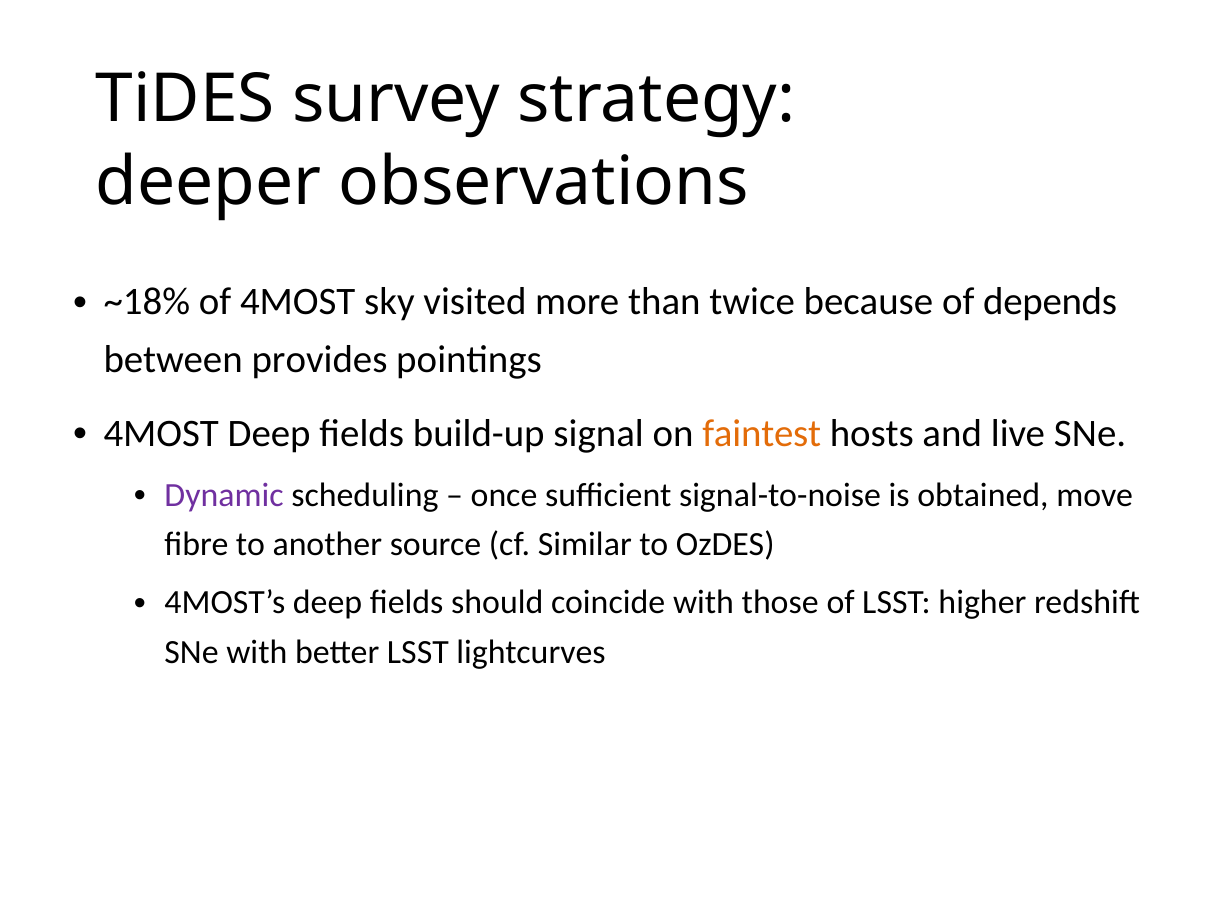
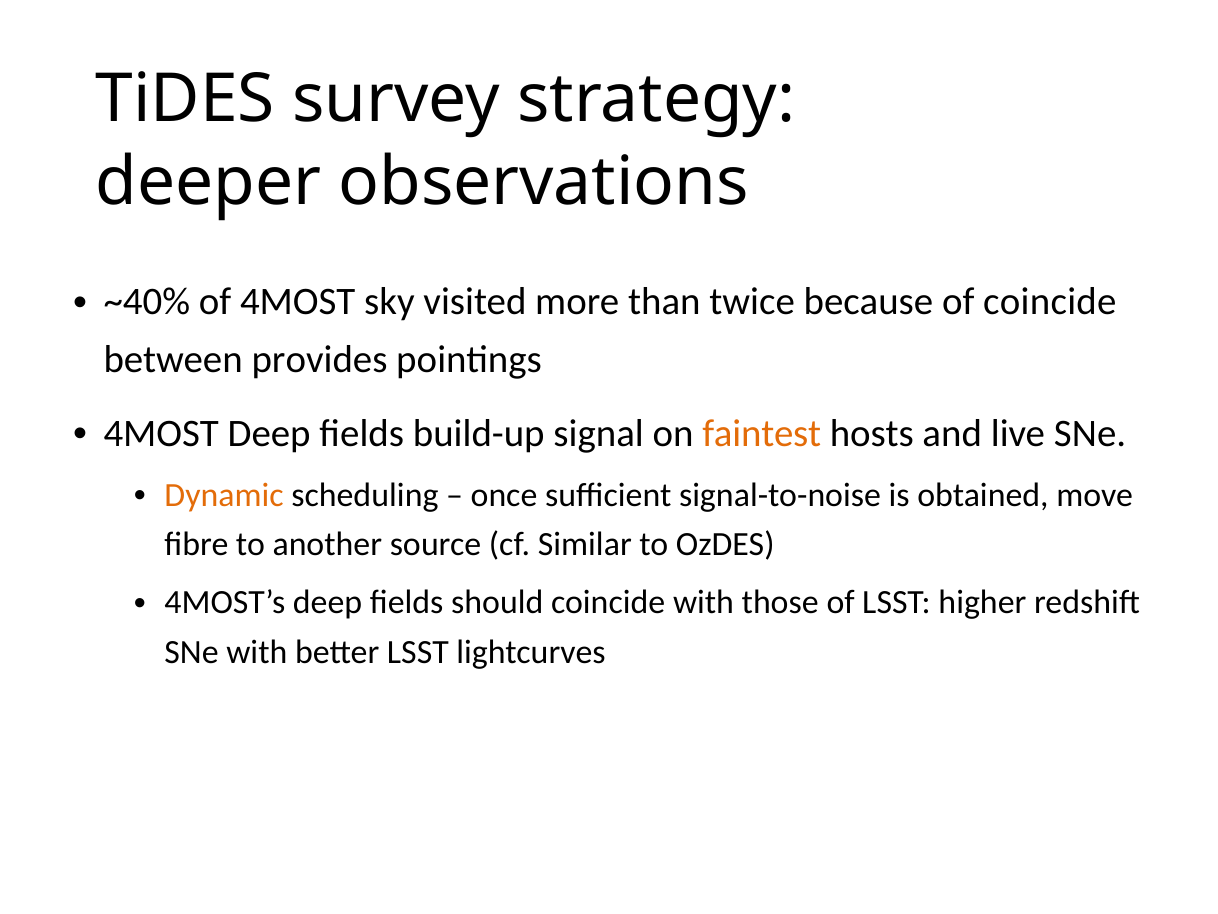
~18%: ~18% -> ~40% (147, 302)
of depends: depends -> coincide (1050, 302)
Dynamic colour: purple -> orange (224, 495)
